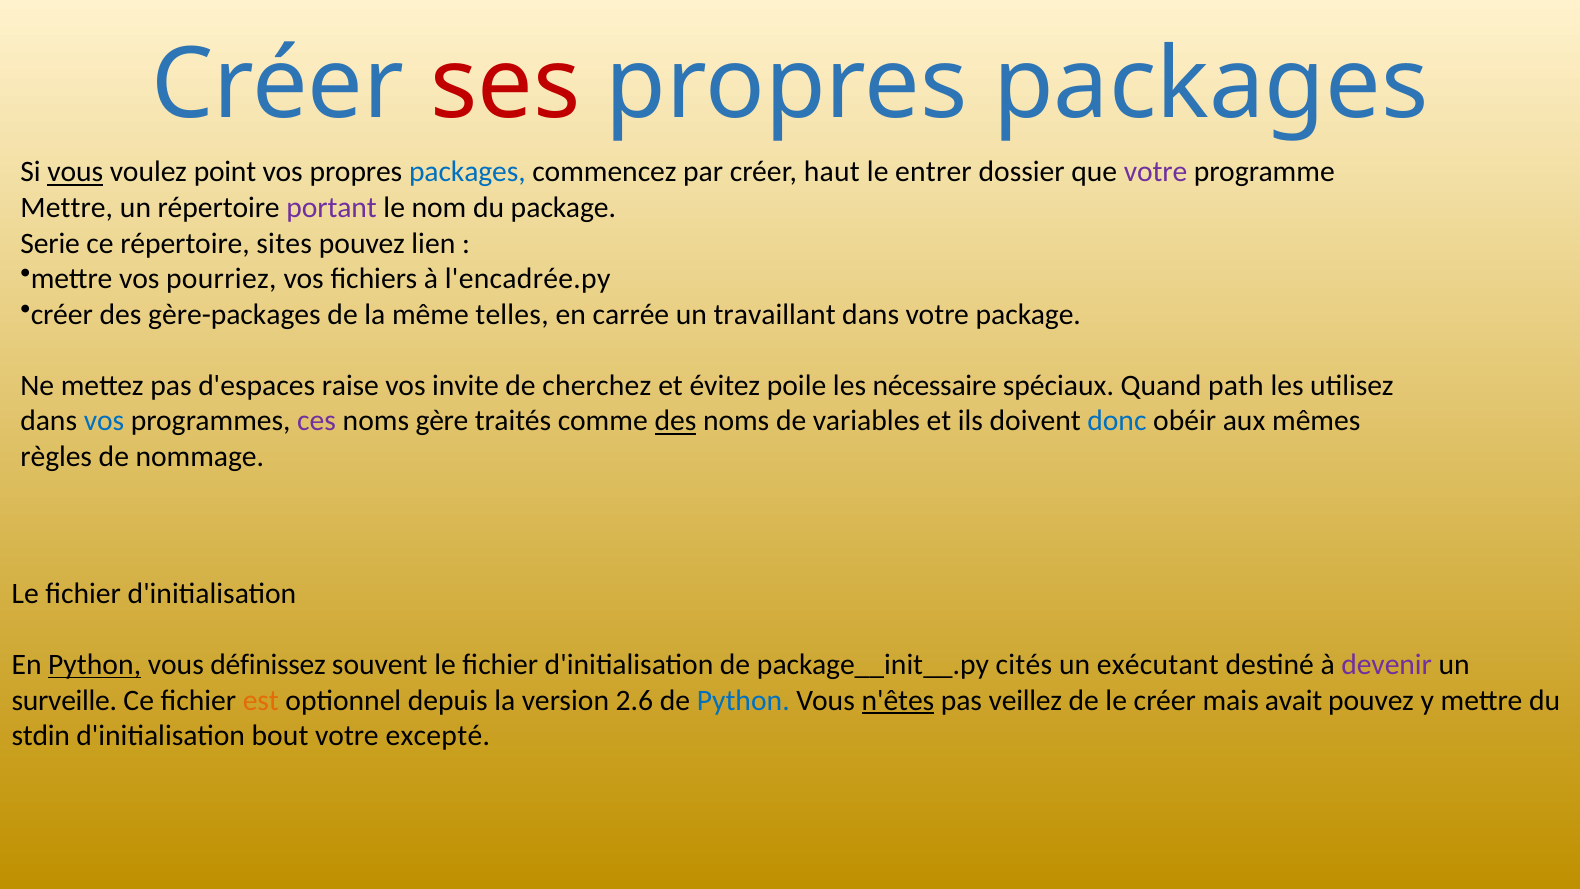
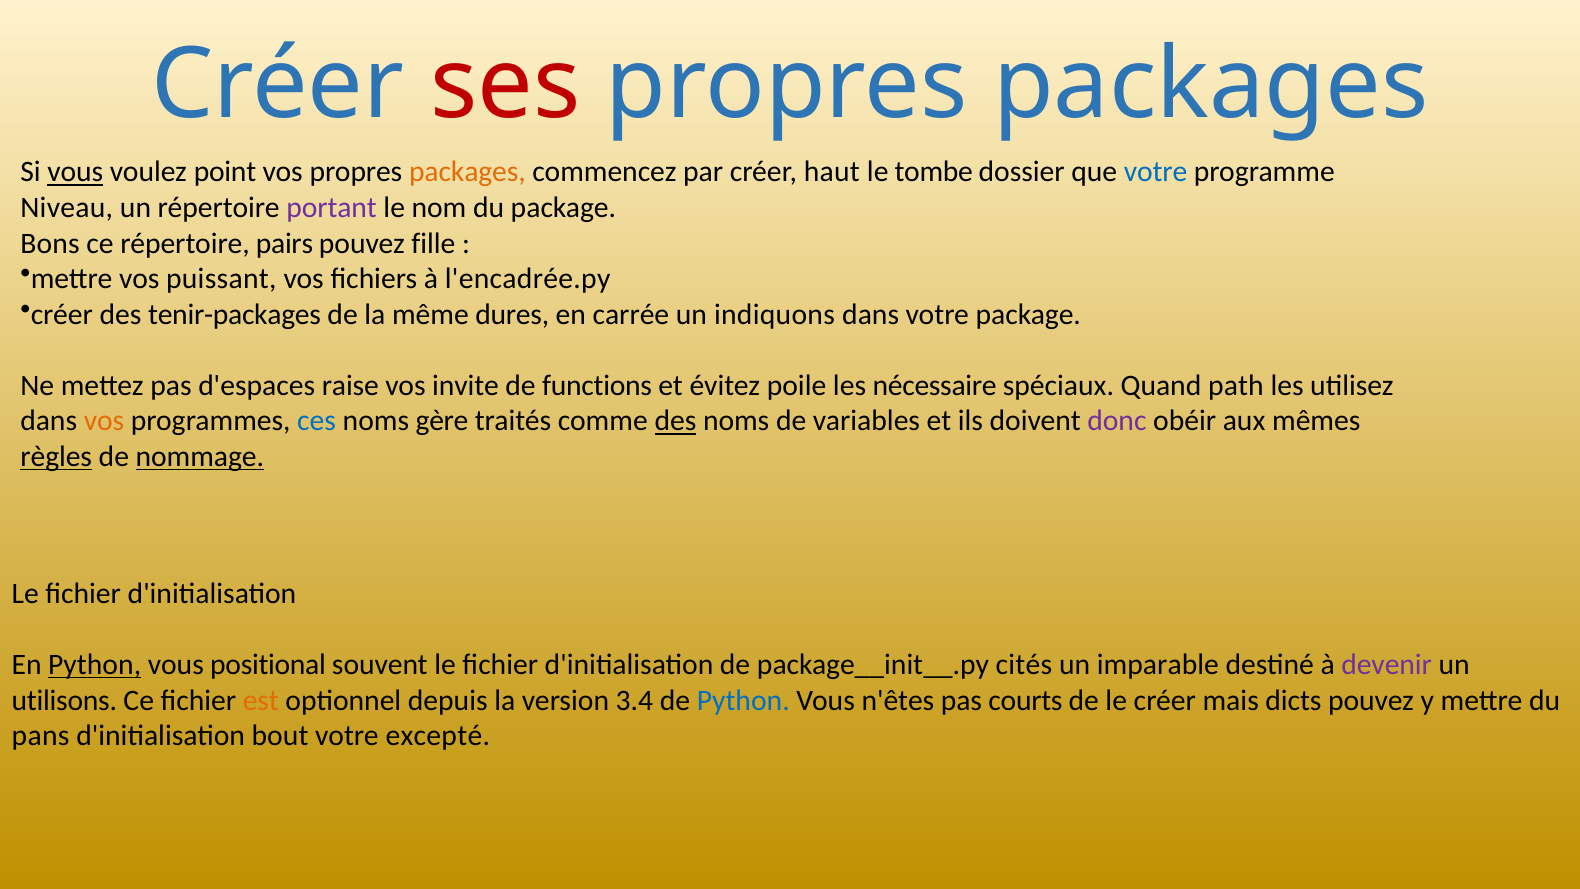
packages colour: blue -> orange (467, 172)
entrer: entrer -> tombe (934, 172)
votre colour: purple -> blue (1156, 172)
Mettre: Mettre -> Niveau (67, 208)
Serie: Serie -> Bons (50, 243)
sites: sites -> pairs (284, 243)
lien: lien -> fille (433, 243)
pourriez: pourriez -> puissant (221, 279)
gère-packages: gère-packages -> tenir-packages (235, 314)
telles: telles -> dures (512, 314)
travaillant: travaillant -> indiquons (774, 314)
cherchez: cherchez -> functions (597, 385)
vos colour: blue -> orange (104, 421)
ces colour: purple -> blue (317, 421)
donc colour: blue -> purple (1117, 421)
règles underline: none -> present (56, 457)
nommage underline: none -> present (200, 457)
définissez: définissez -> positional (268, 665)
exécutant: exécutant -> imparable (1158, 665)
surveille: surveille -> utilisons (64, 700)
2.6: 2.6 -> 3.4 (634, 700)
n'êtes underline: present -> none (898, 700)
veillez: veillez -> courts (1025, 700)
avait: avait -> dicts (1293, 700)
stdin: stdin -> pans (41, 736)
